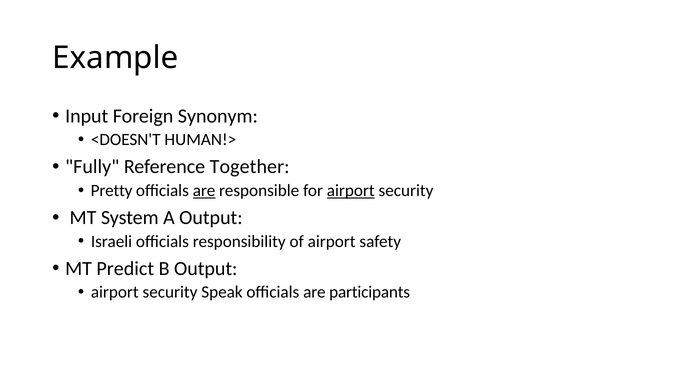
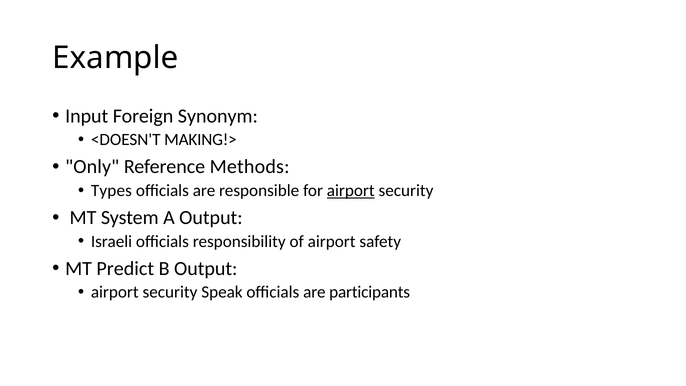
HUMAN!>: HUMAN!> -> MAKING!> (200, 140)
Fully: Fully -> Only (92, 167)
Together: Together -> Methods (250, 167)
Pretty: Pretty -> Types (111, 190)
are underline: present -> none (204, 190)
